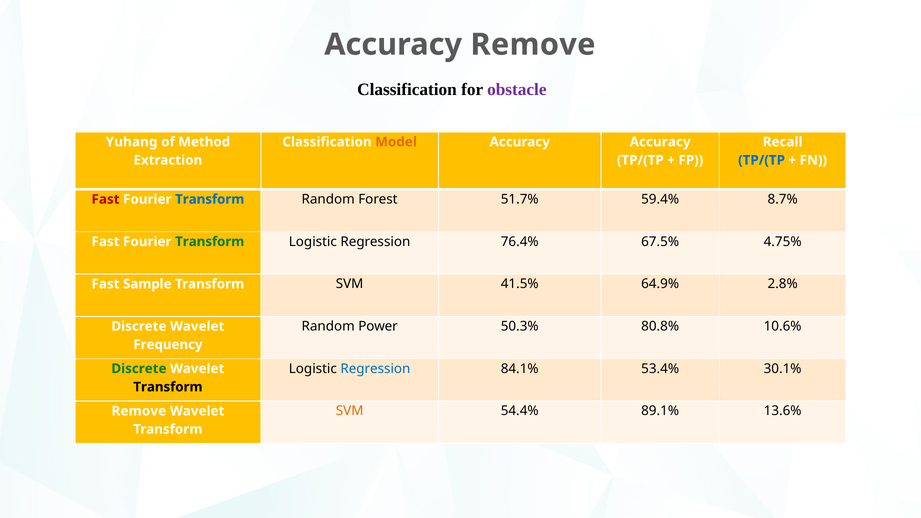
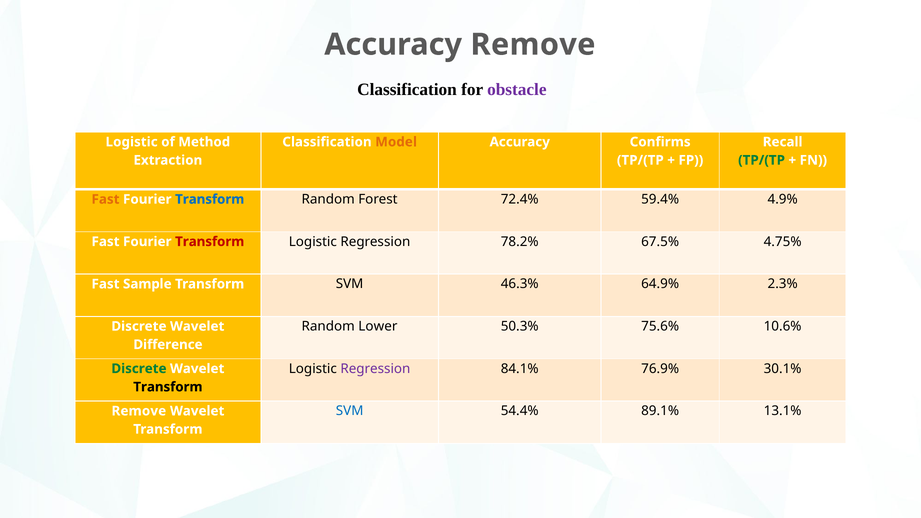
Yuhang: Yuhang -> Logistic (132, 142)
Accuracy Accuracy: Accuracy -> Confirms (660, 142)
TP/(TP colour: blue -> green (762, 160)
Fast colour: red -> orange (105, 199)
51.7%: 51.7% -> 72.4% (520, 199)
8.7%: 8.7% -> 4.9% (783, 199)
Transform colour: green -> red (210, 242)
76.4%: 76.4% -> 78.2% (520, 242)
41.5%: 41.5% -> 46.3% (520, 284)
2.8%: 2.8% -> 2.3% (783, 284)
Power: Power -> Lower (378, 326)
80.8%: 80.8% -> 75.6% (660, 326)
Frequency: Frequency -> Difference (168, 345)
Regression colour: blue -> purple (375, 369)
53.4%: 53.4% -> 76.9% (660, 369)
SVM colour: orange -> blue (350, 411)
13.6%: 13.6% -> 13.1% (783, 411)
